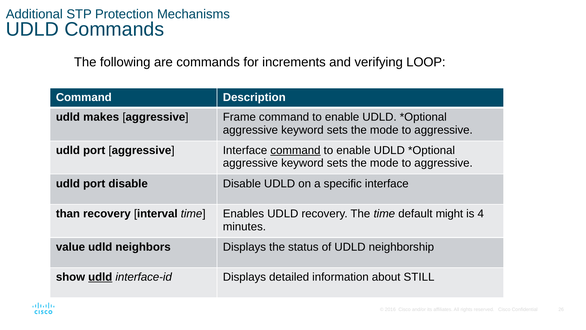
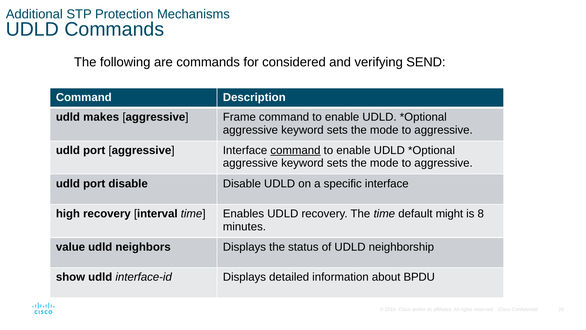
increments: increments -> considered (294, 62)
LOOP: LOOP -> SEND (426, 62)
than: than -> high (68, 214)
4: 4 -> 8 (481, 214)
udld underline: present -> none (100, 277)
STILL: STILL -> BPDU (419, 277)
